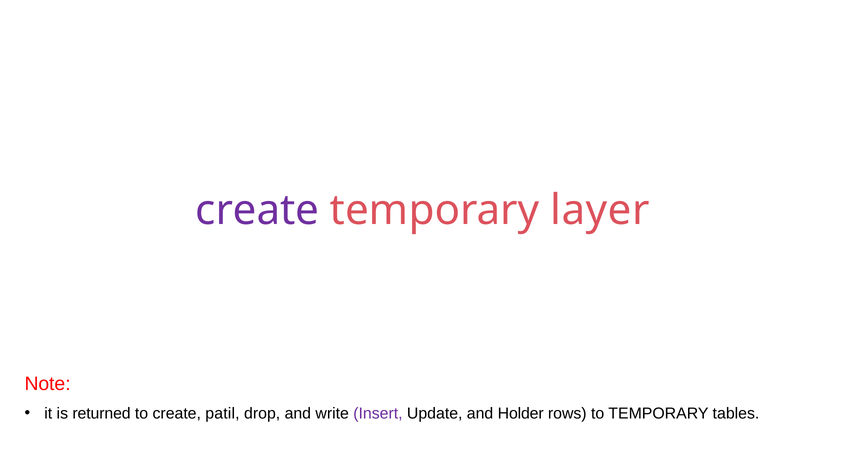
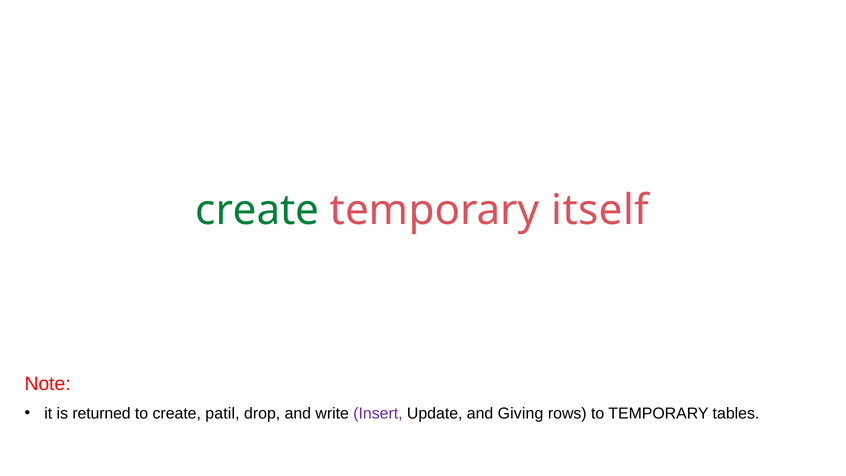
create colour: purple -> green (257, 210)
layer: layer -> itself (600, 210)
Holder: Holder -> Giving (521, 413)
